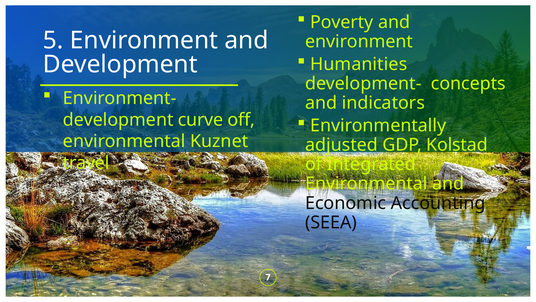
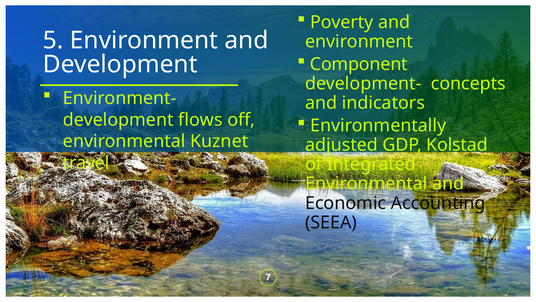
Humanities: Humanities -> Component (359, 64)
curve: curve -> flows (200, 120)
